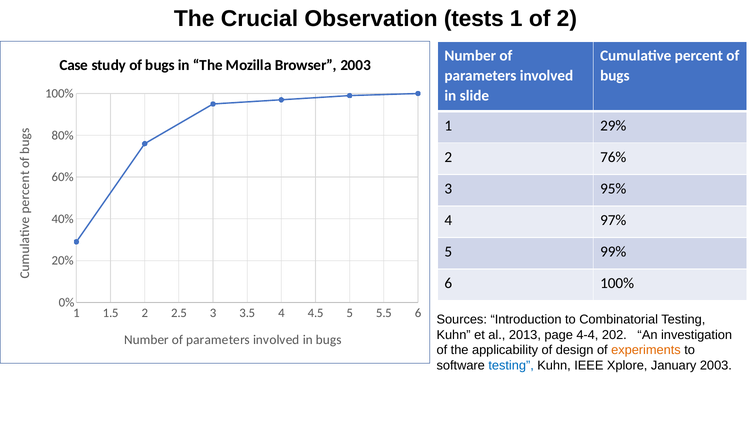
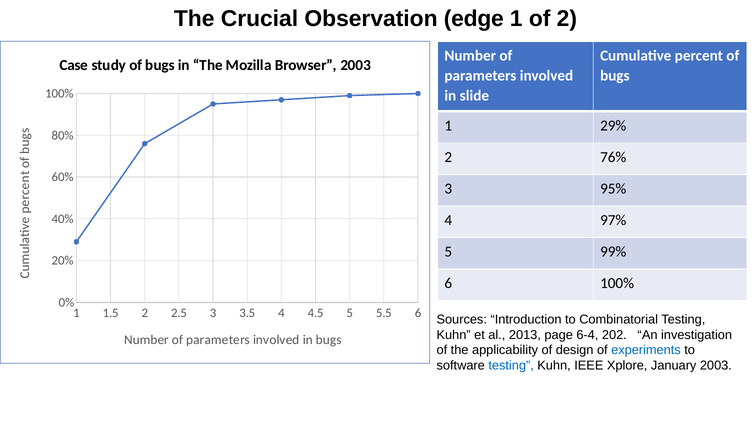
tests: tests -> edge (474, 19)
4-4: 4-4 -> 6-4 (587, 335)
experiments colour: orange -> blue (646, 350)
